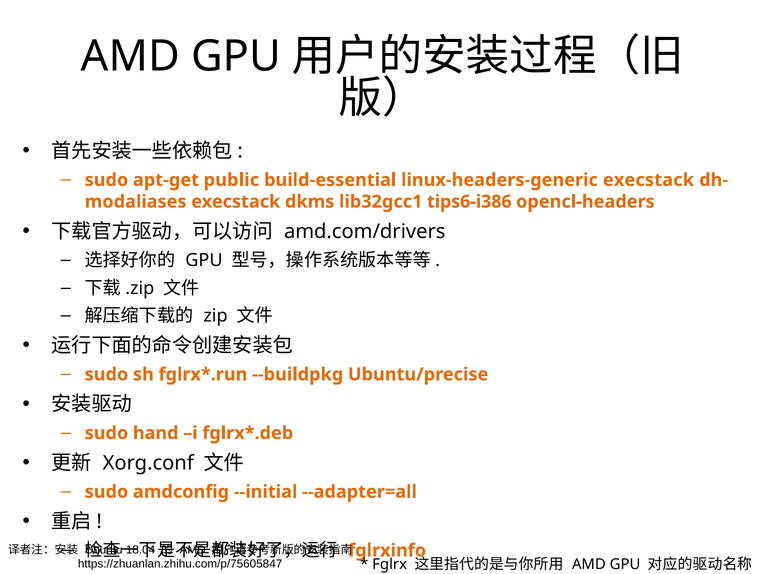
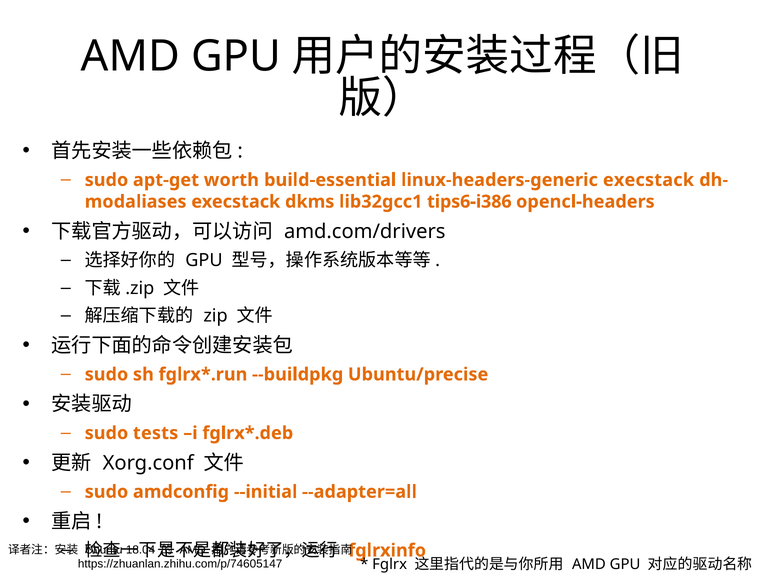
public: public -> worth (231, 180)
hand: hand -> tests (156, 433)
https://zhuanlan.zhihu.com/p/75605847: https://zhuanlan.zhihu.com/p/75605847 -> https://zhuanlan.zhihu.com/p/74605147 (180, 563)
